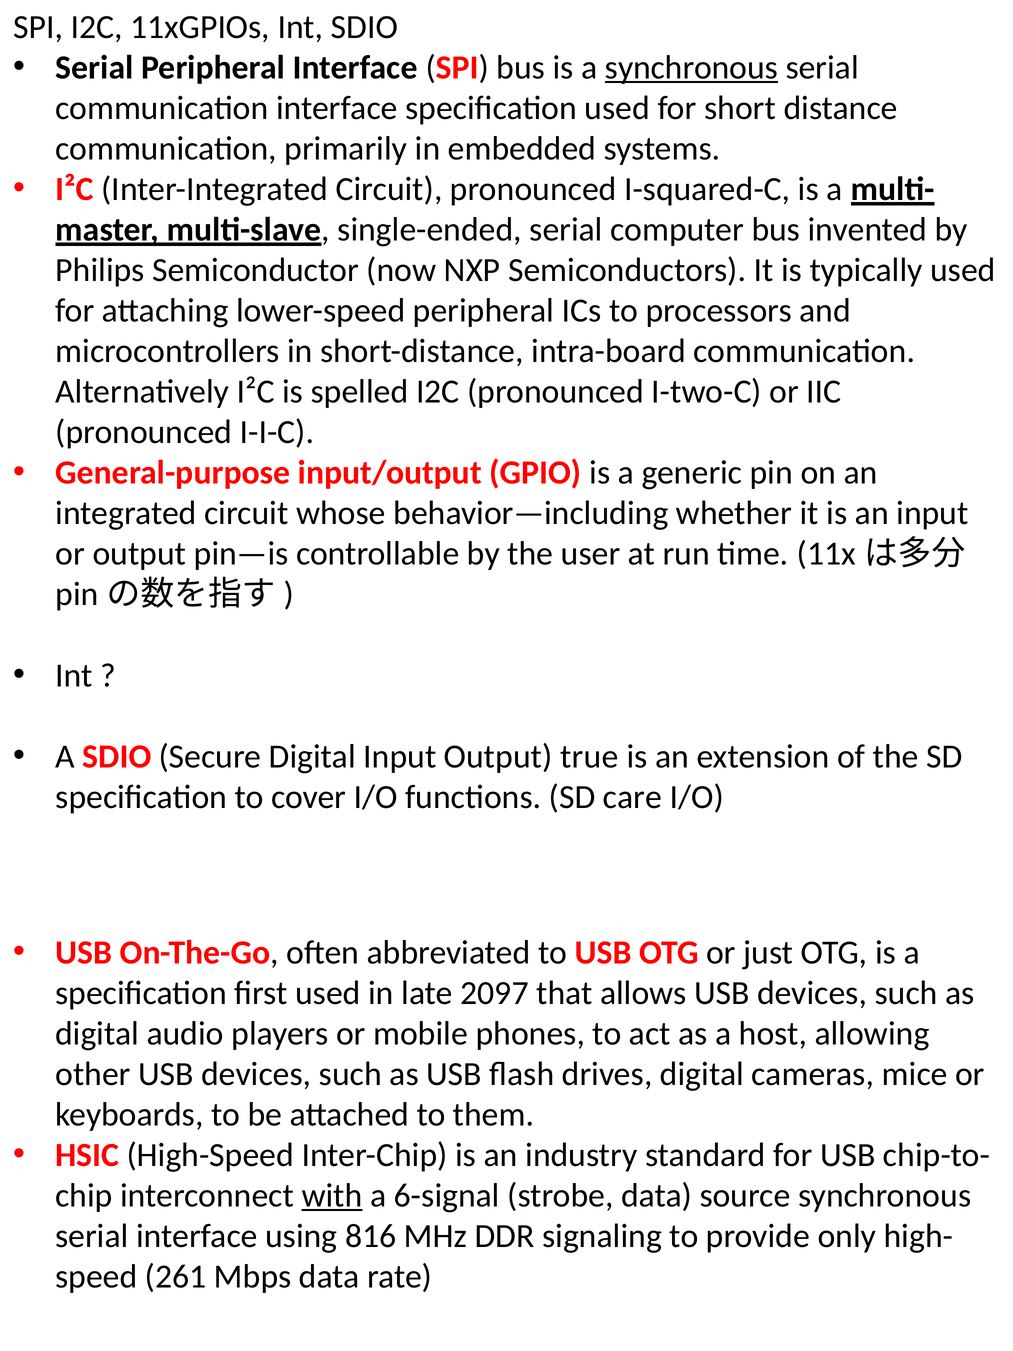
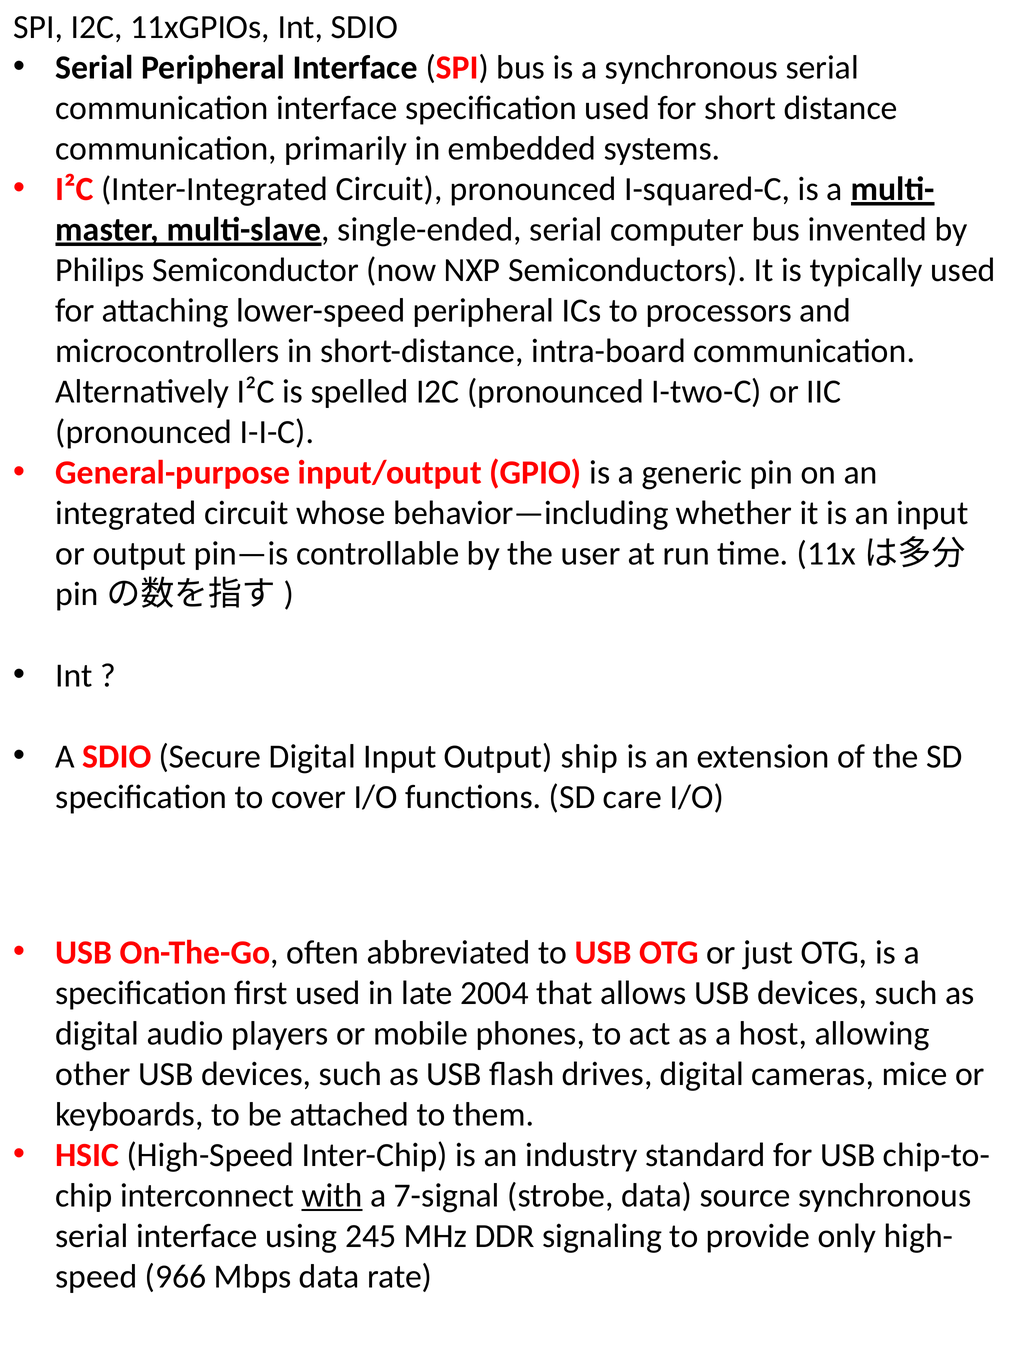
synchronous underline: present -> none (691, 67)
true: true -> ship (589, 756)
2097: 2097 -> 2004 (494, 993)
6-signal: 6-signal -> 7-signal (447, 1195)
816: 816 -> 245 (371, 1236)
261: 261 -> 966 (176, 1276)
